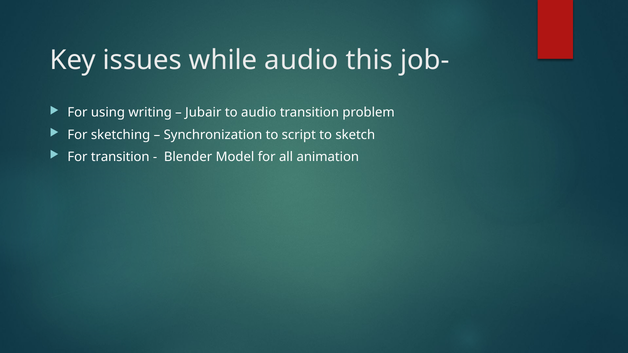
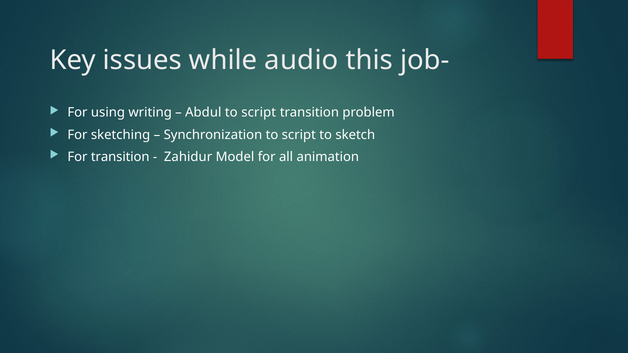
Jubair: Jubair -> Abdul (203, 113)
audio: audio -> script (259, 113)
Blender: Blender -> Zahidur (188, 157)
